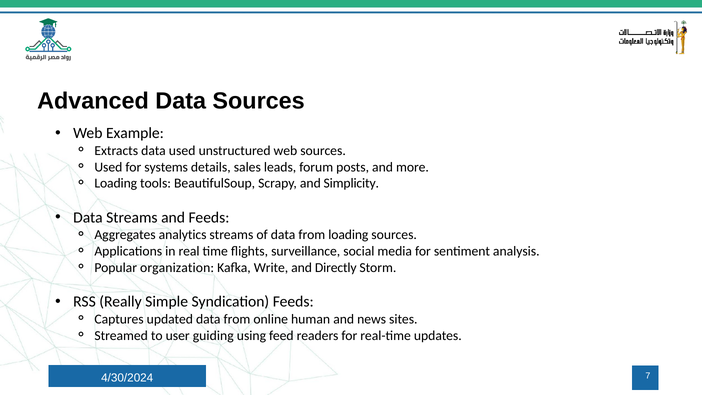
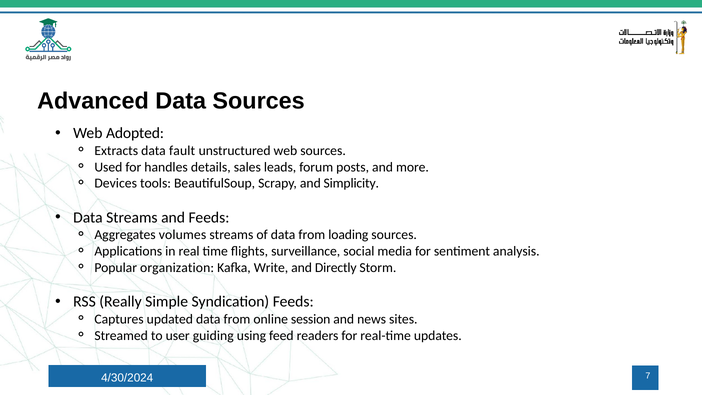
Example: Example -> Adopted (135, 133)
data used: used -> fault (182, 151)
systems: systems -> handles (166, 167)
Loading: Loading -> Devices (116, 183)
analytics: analytics -> volumes (183, 235)
human: human -> session (311, 319)
